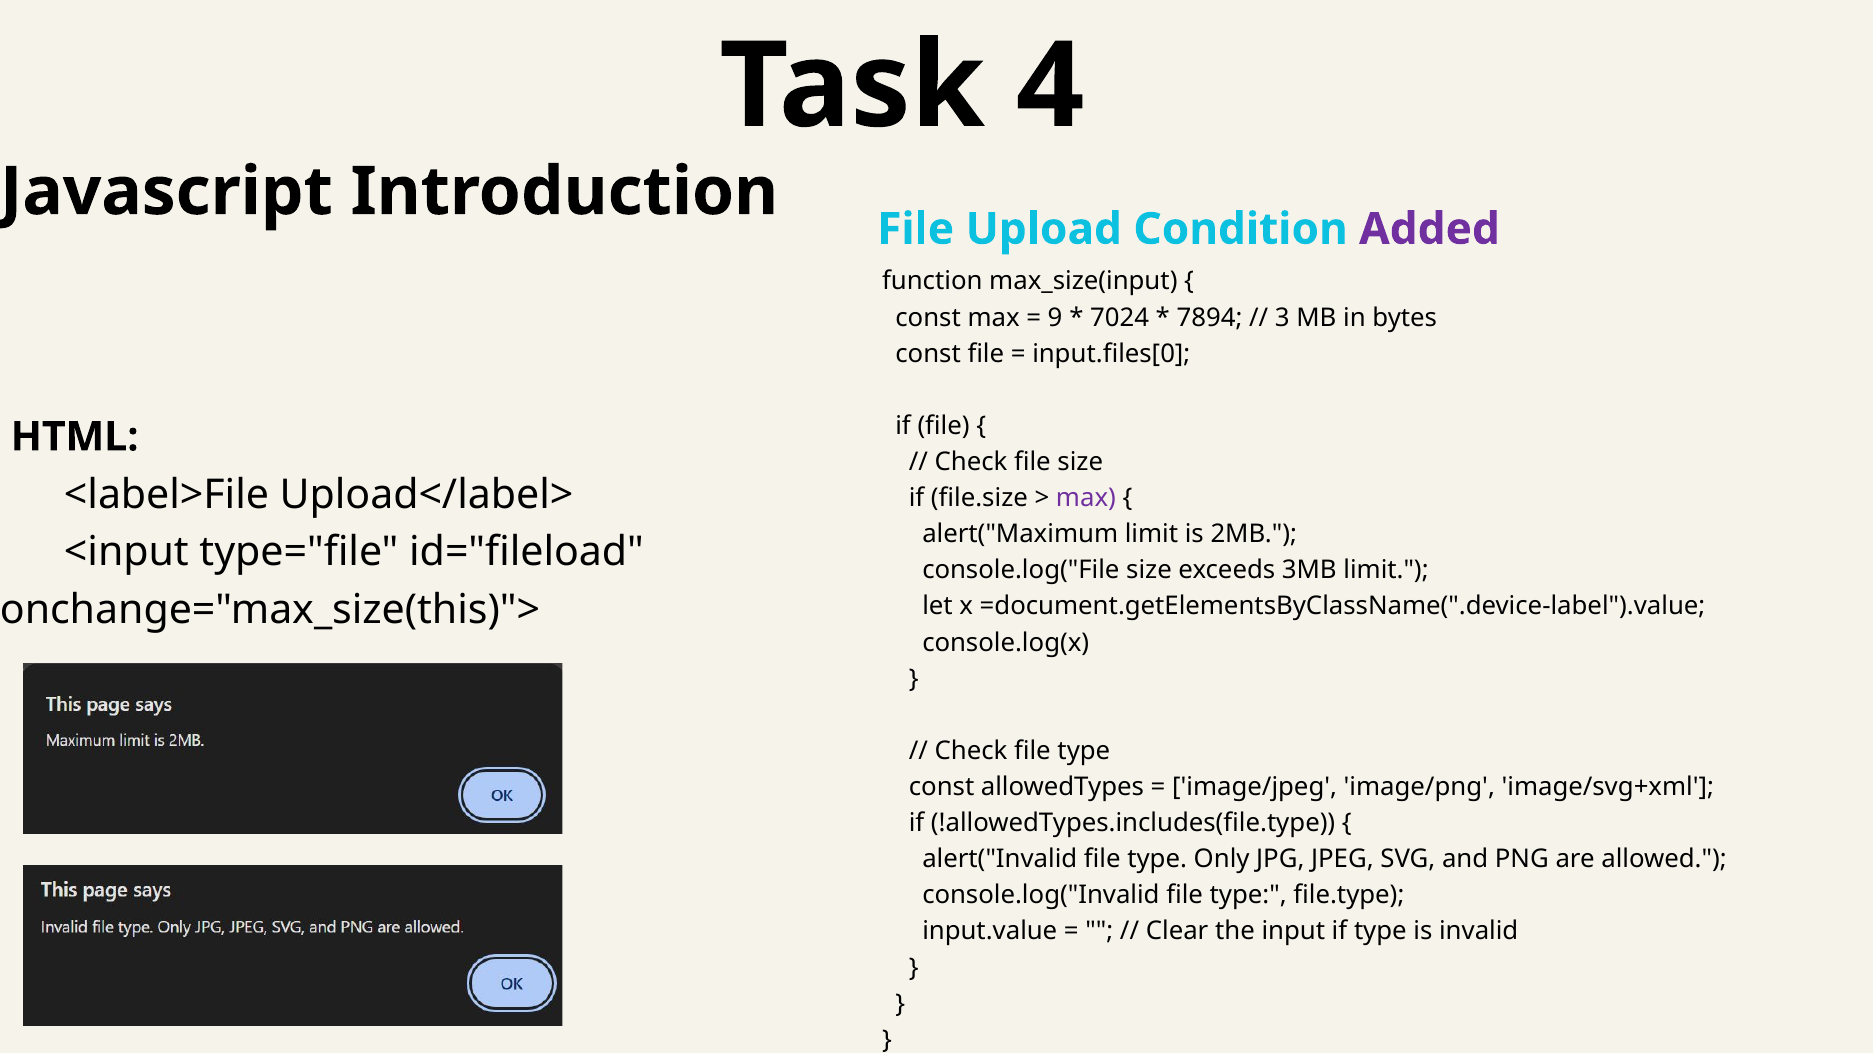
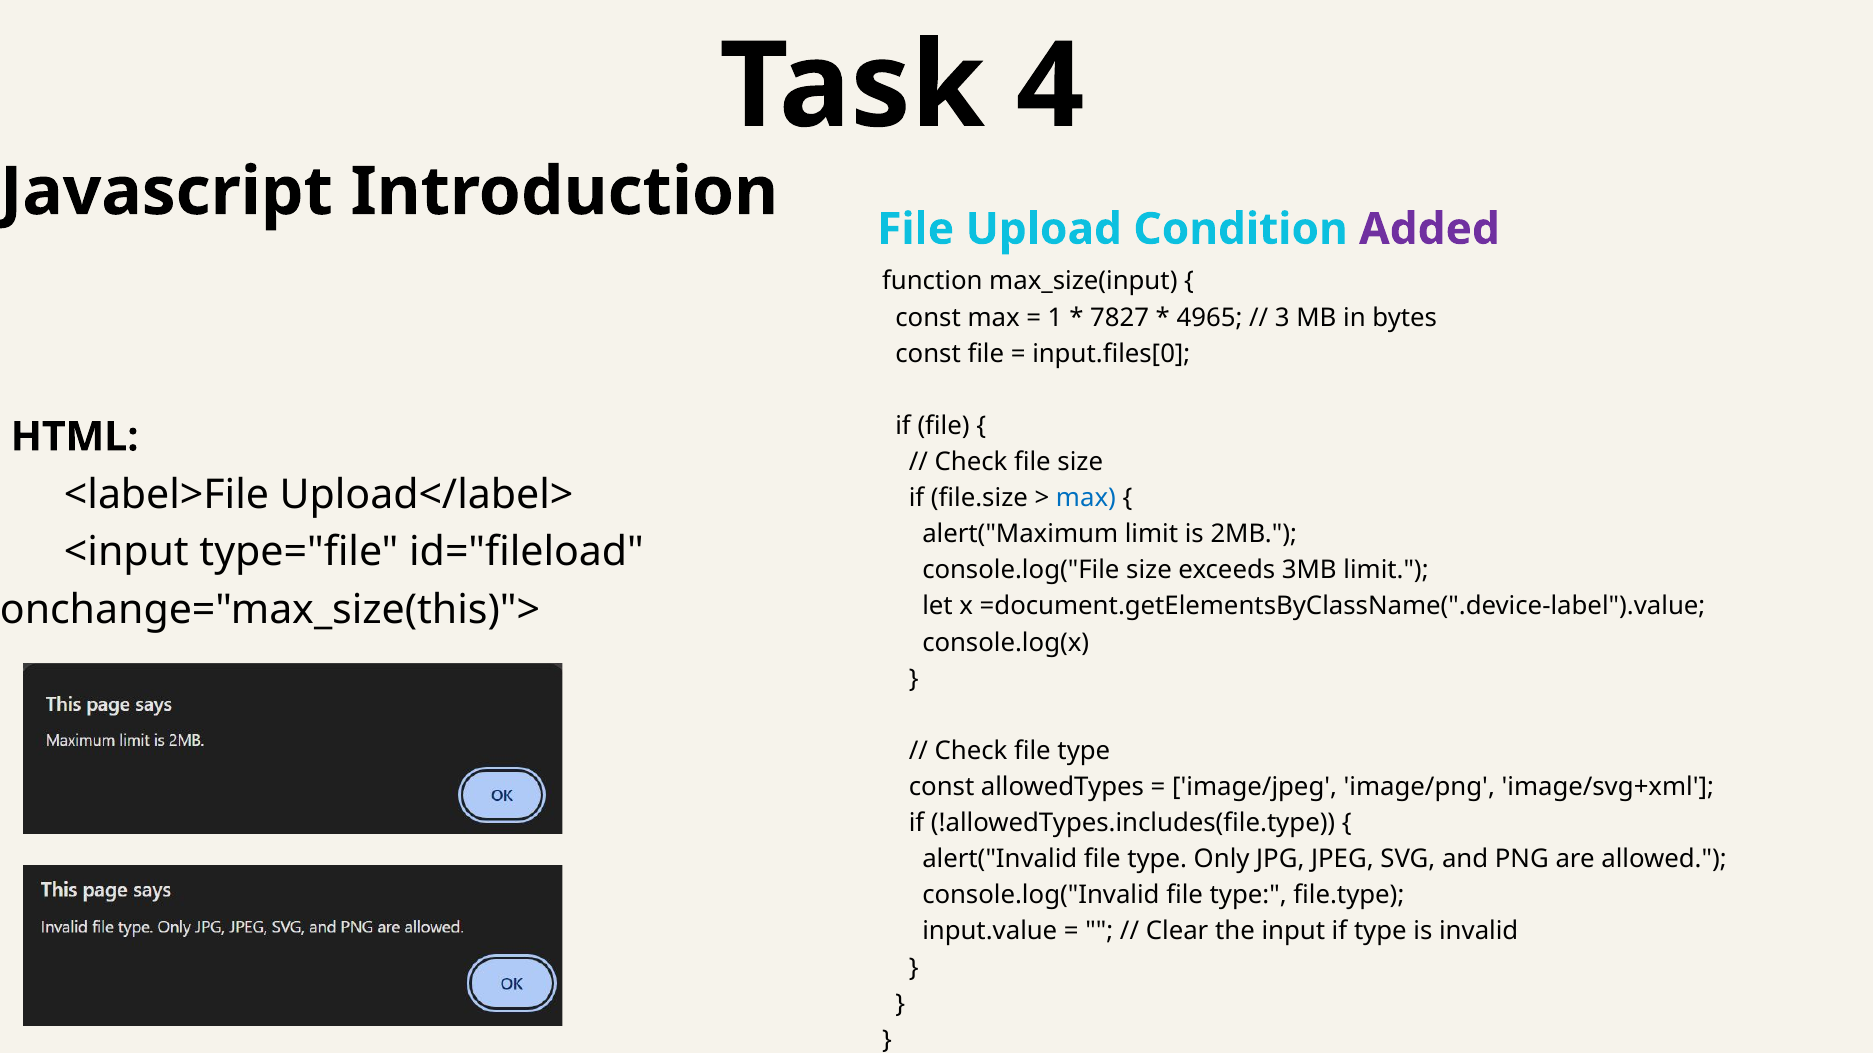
9: 9 -> 1 (1055, 318)
7024: 7024 -> 7827 (1120, 318)
7894: 7894 -> 4965 (1210, 318)
max colour: purple -> blue (1086, 498)
